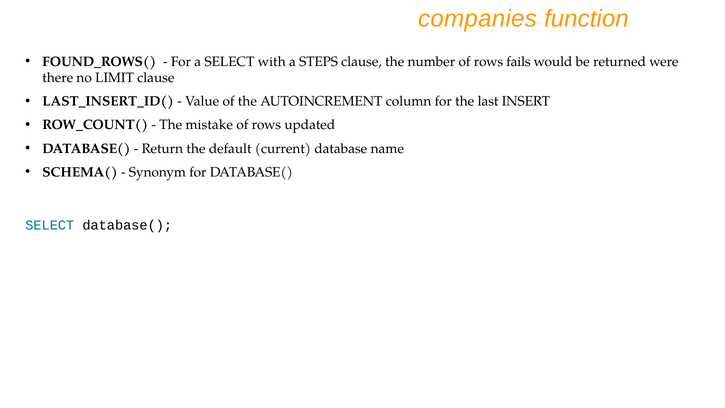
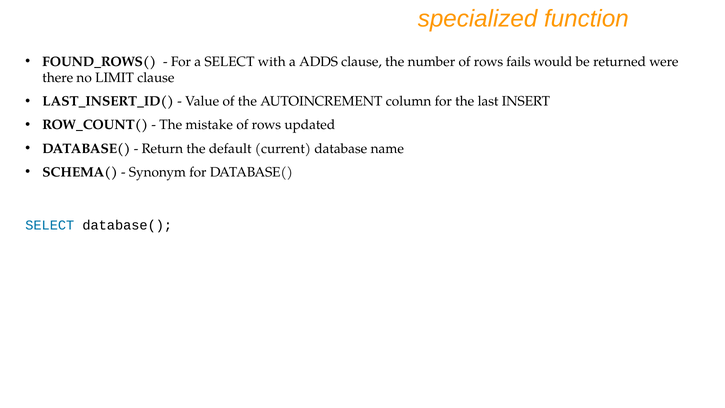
companies: companies -> specialized (478, 19)
STEPS: STEPS -> ADDS (319, 62)
